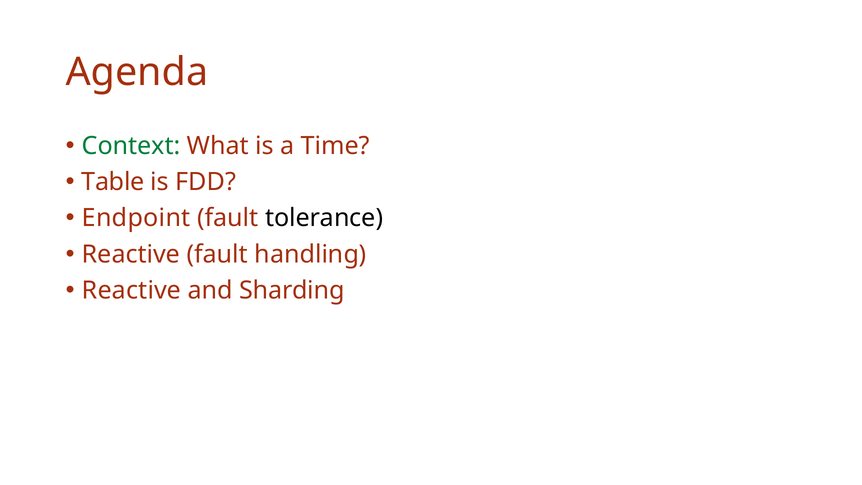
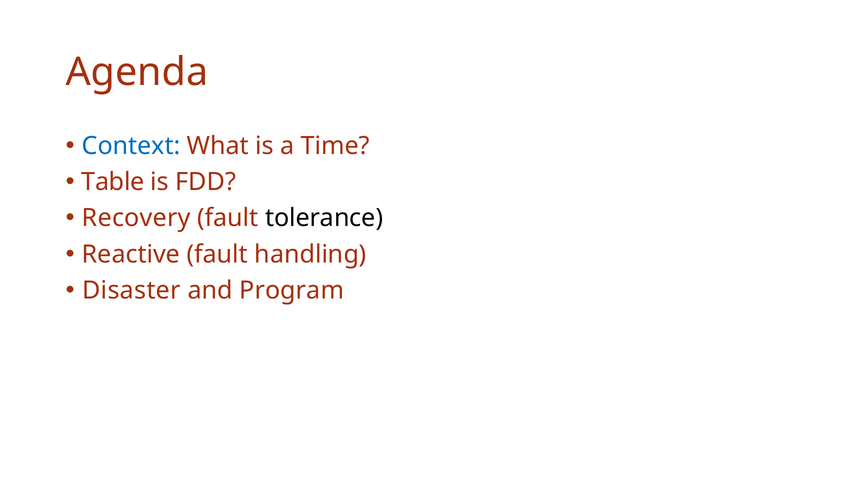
Context colour: green -> blue (131, 146)
Endpoint: Endpoint -> Recovery (136, 218)
Reactive: Reactive -> Disaster (131, 290)
Sharding: Sharding -> Program (292, 290)
